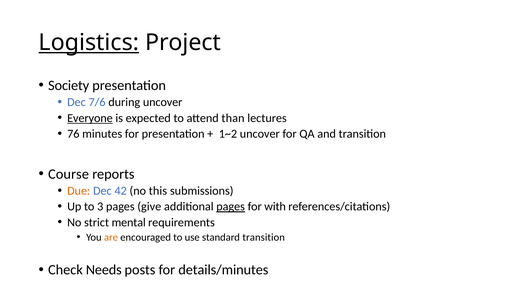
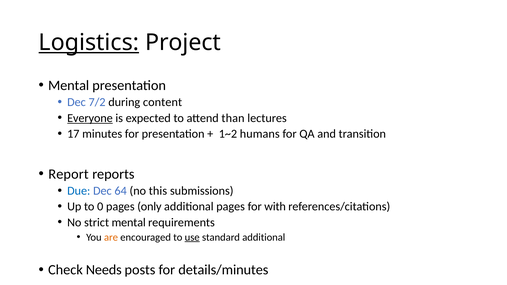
Society: Society -> Mental (69, 85)
7/6: 7/6 -> 7/2 (97, 102)
during uncover: uncover -> content (163, 102)
76: 76 -> 17 (73, 134)
1~2 uncover: uncover -> humans (260, 134)
Course: Course -> Report (69, 174)
Due colour: orange -> blue (79, 191)
42: 42 -> 64 (121, 191)
3: 3 -> 0 (100, 207)
give: give -> only (149, 207)
pages underline: present -> none (231, 207)
use underline: none -> present (192, 237)
standard transition: transition -> additional (264, 237)
